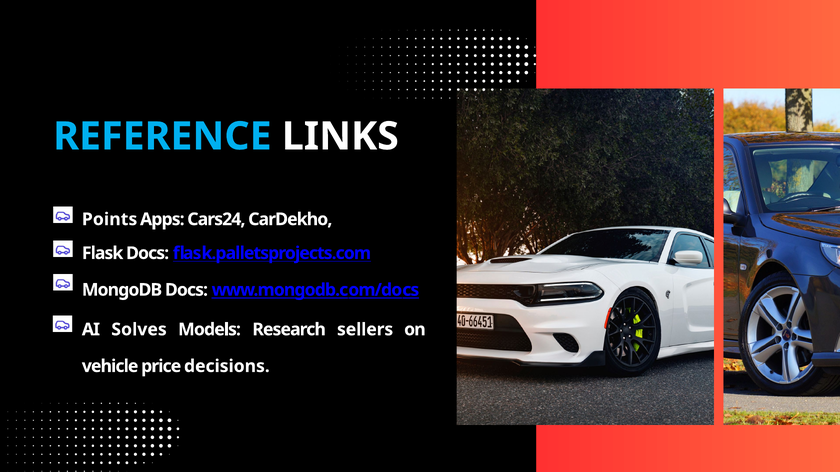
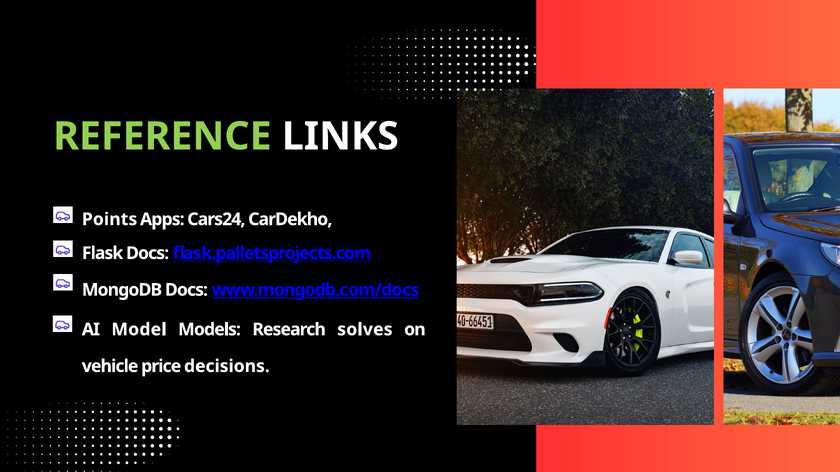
REFERENCE colour: light blue -> light green (162, 137)
Solves: Solves -> Model (139, 330)
sellers: sellers -> solves (365, 330)
